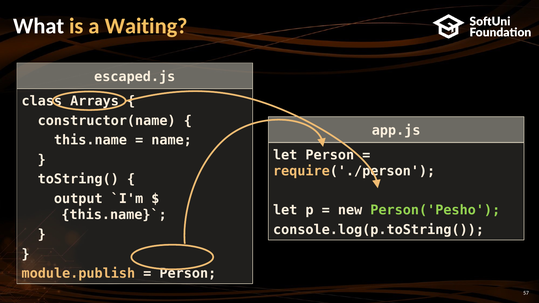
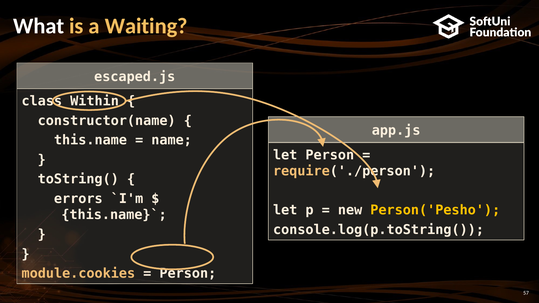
Arrays: Arrays -> Within (95, 101)
output: output -> errors (78, 199)
Person('Pesho colour: light green -> yellow (435, 210)
module.publish: module.publish -> module.cookies (78, 274)
